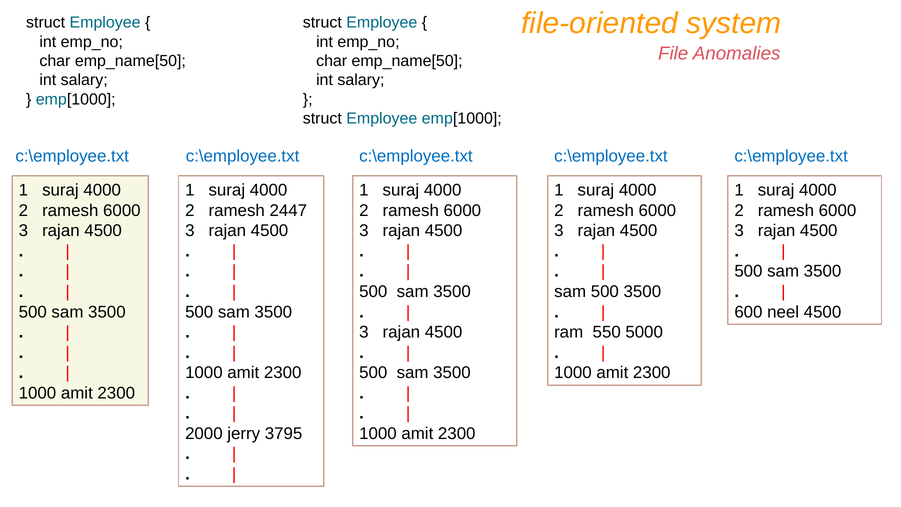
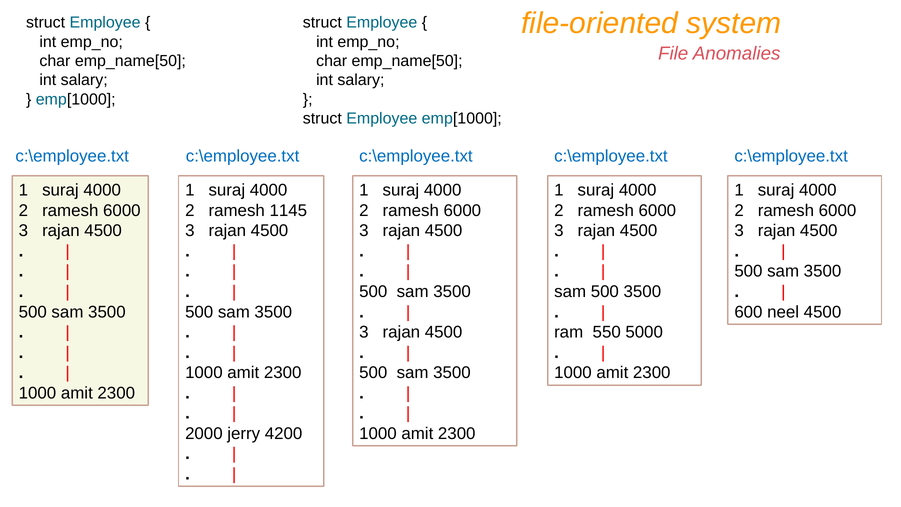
2447: 2447 -> 1145 (288, 210)
3795: 3795 -> 4200 (284, 433)
